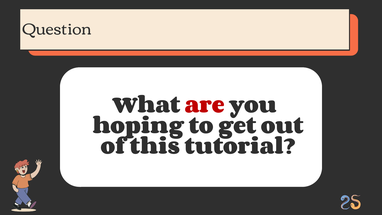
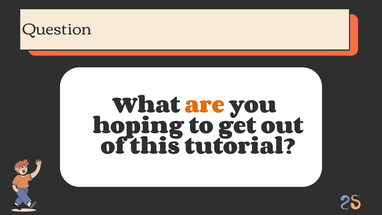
are colour: red -> orange (205, 106)
